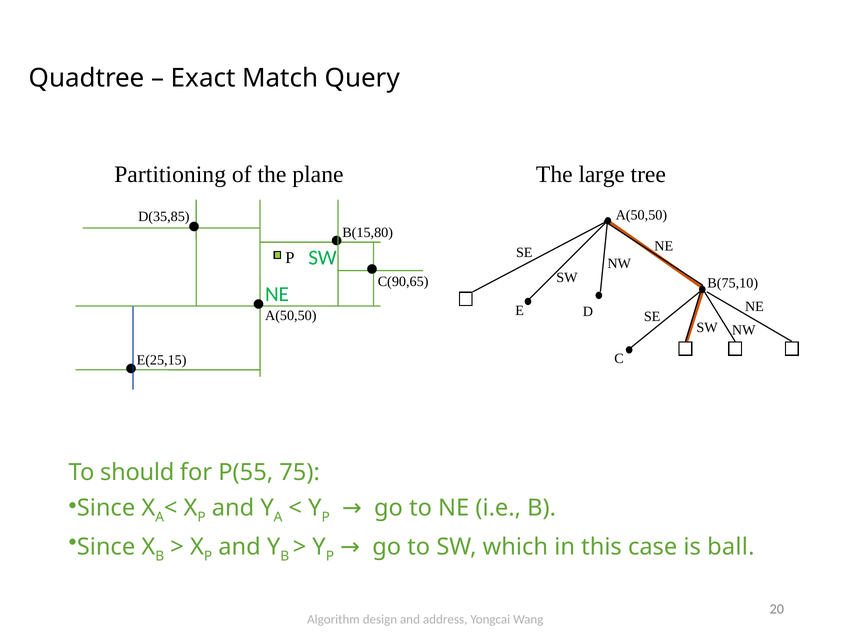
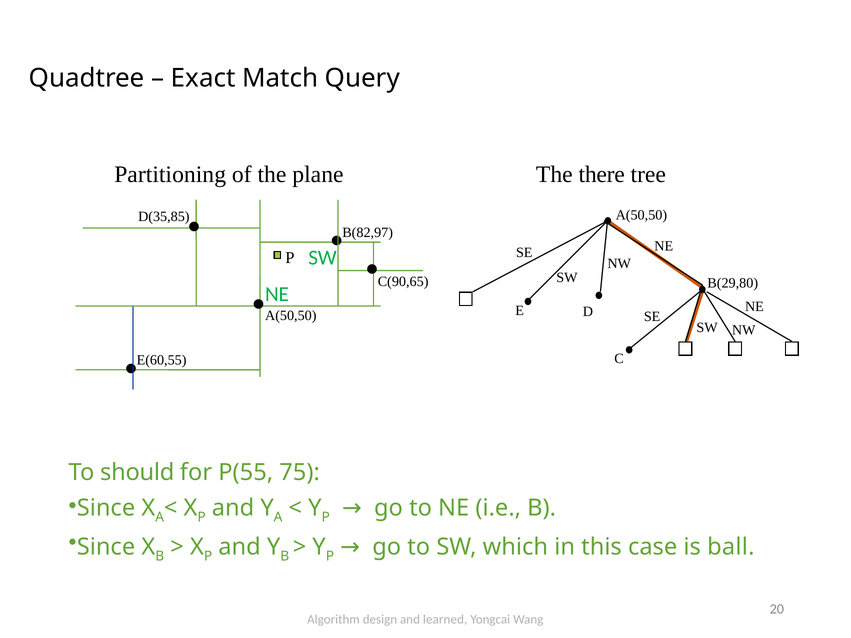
large: large -> there (602, 175)
B(15,80: B(15,80 -> B(82,97 (368, 233)
B(75,10: B(75,10 -> B(29,80 (733, 283)
E(25,15: E(25,15 -> E(60,55 (162, 360)
address: address -> learned (445, 620)
